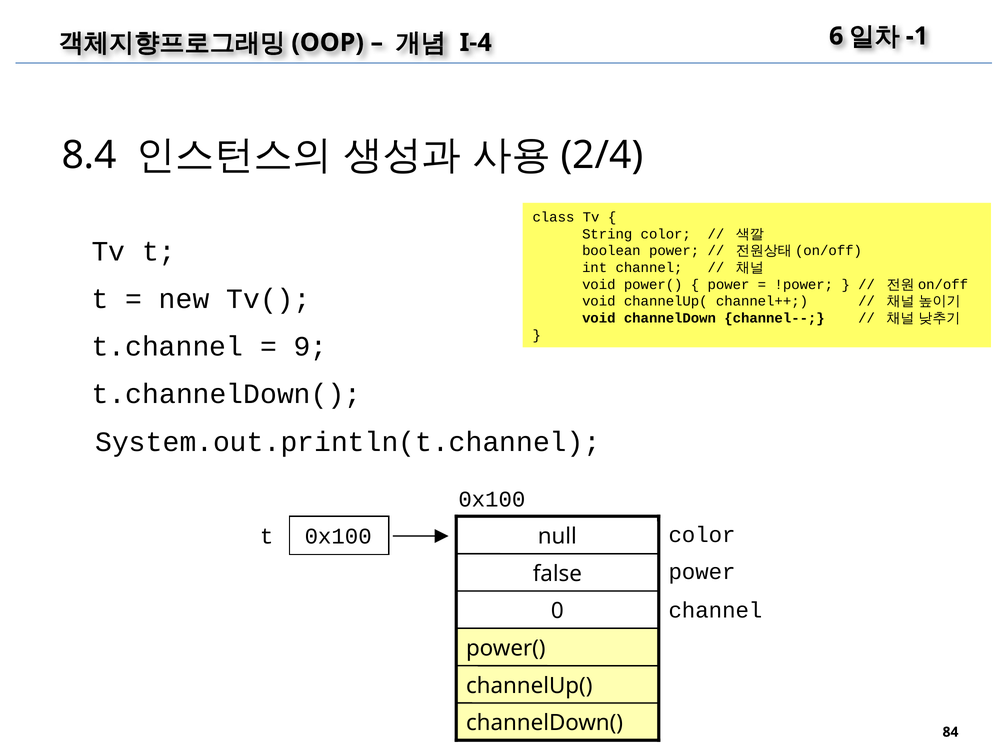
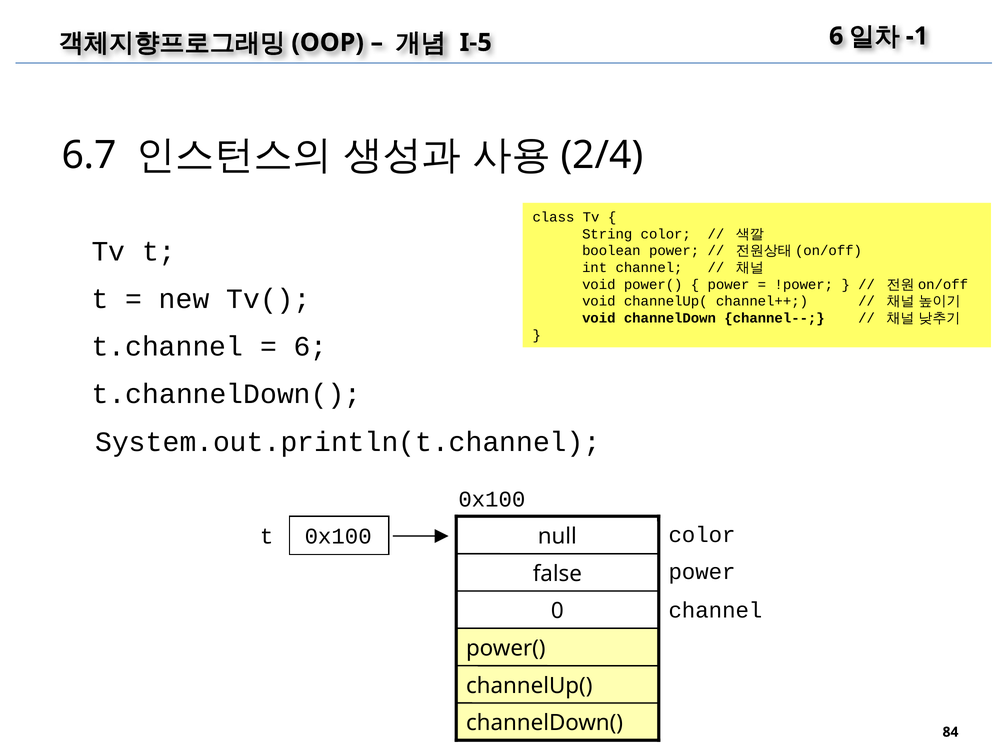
I-4: I-4 -> I-5 (476, 43)
8.4: 8.4 -> 6.7 (89, 155)
9: 9 -> 6 (310, 347)
